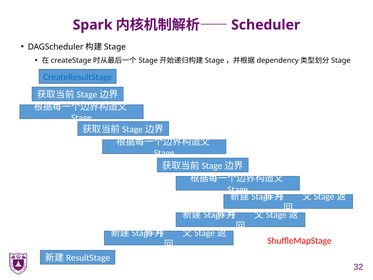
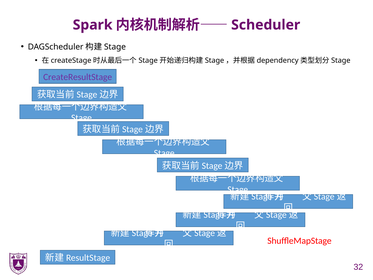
CreateResultStage colour: blue -> purple (78, 77)
